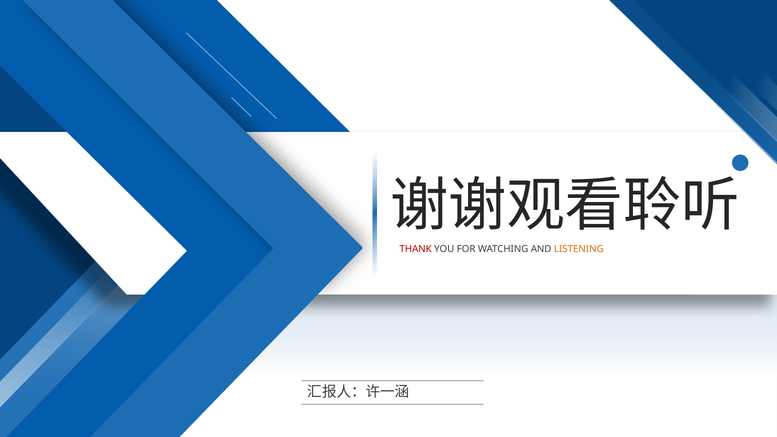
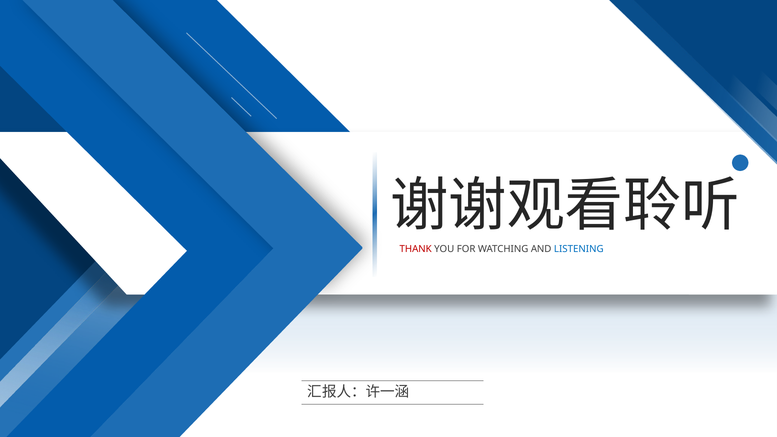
LISTENING colour: orange -> blue (579, 249)
